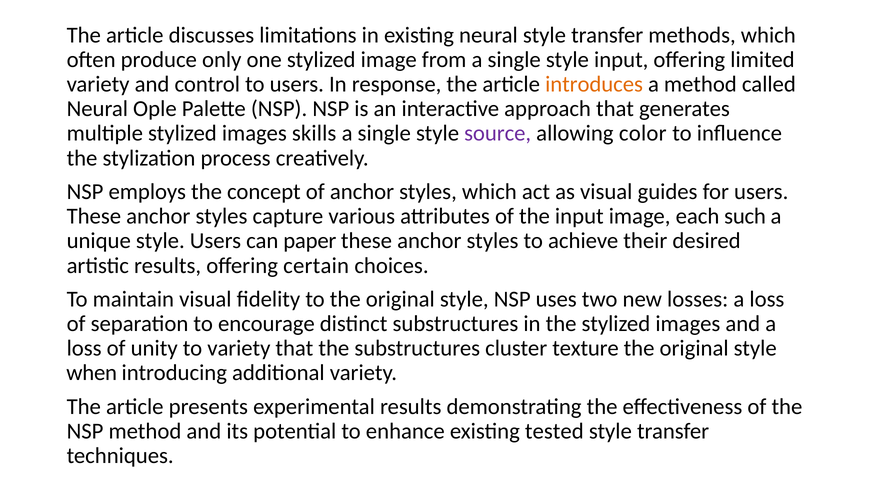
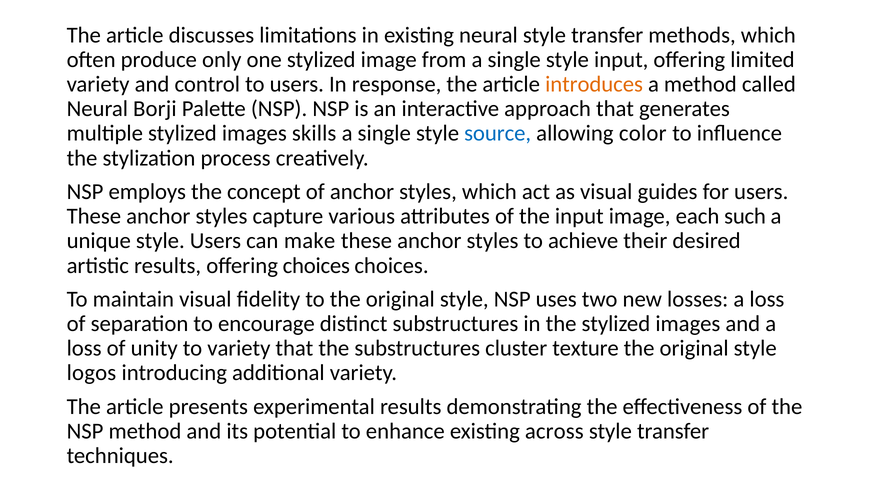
Ople: Ople -> Borji (155, 109)
source colour: purple -> blue (498, 133)
paper: paper -> make (310, 241)
offering certain: certain -> choices (316, 265)
when: when -> logos (91, 373)
tested: tested -> across (554, 431)
